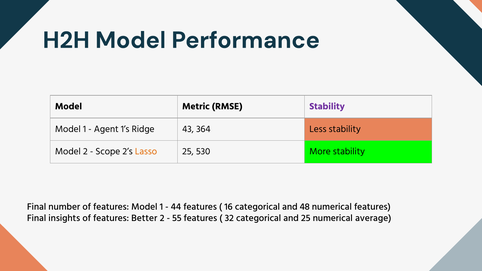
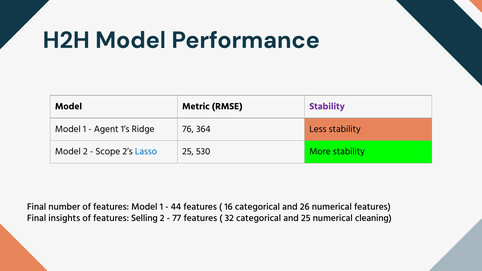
43: 43 -> 76 (188, 129)
Lasso colour: orange -> blue (146, 152)
48: 48 -> 26 (305, 207)
Better: Better -> Selling (144, 218)
55: 55 -> 77 (177, 218)
average: average -> cleaning (373, 218)
